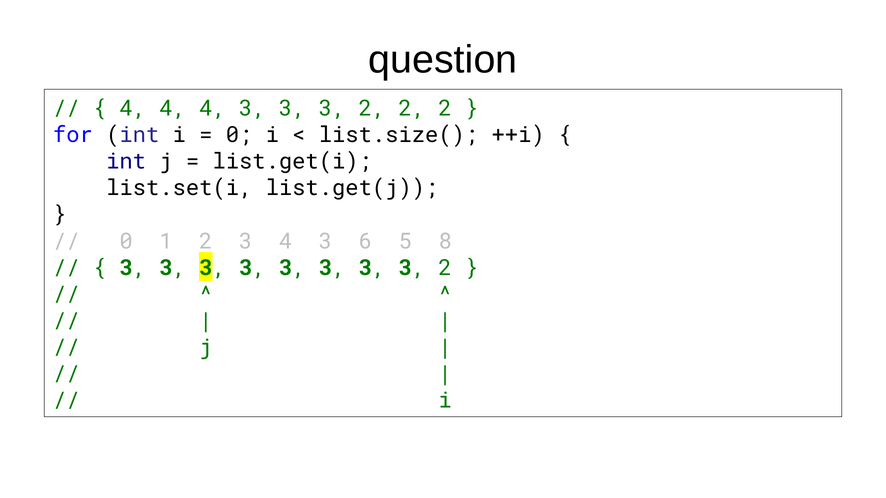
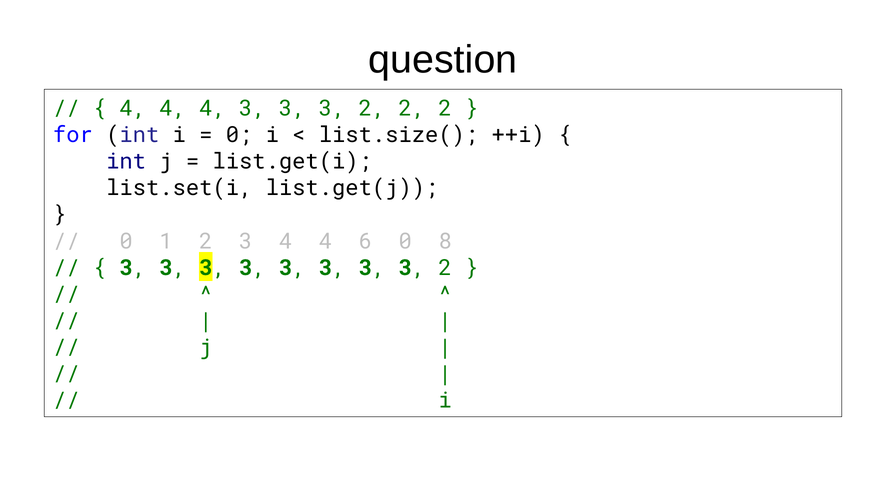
3 4 3: 3 -> 4 (325, 241)
6 5: 5 -> 0 (405, 241)
